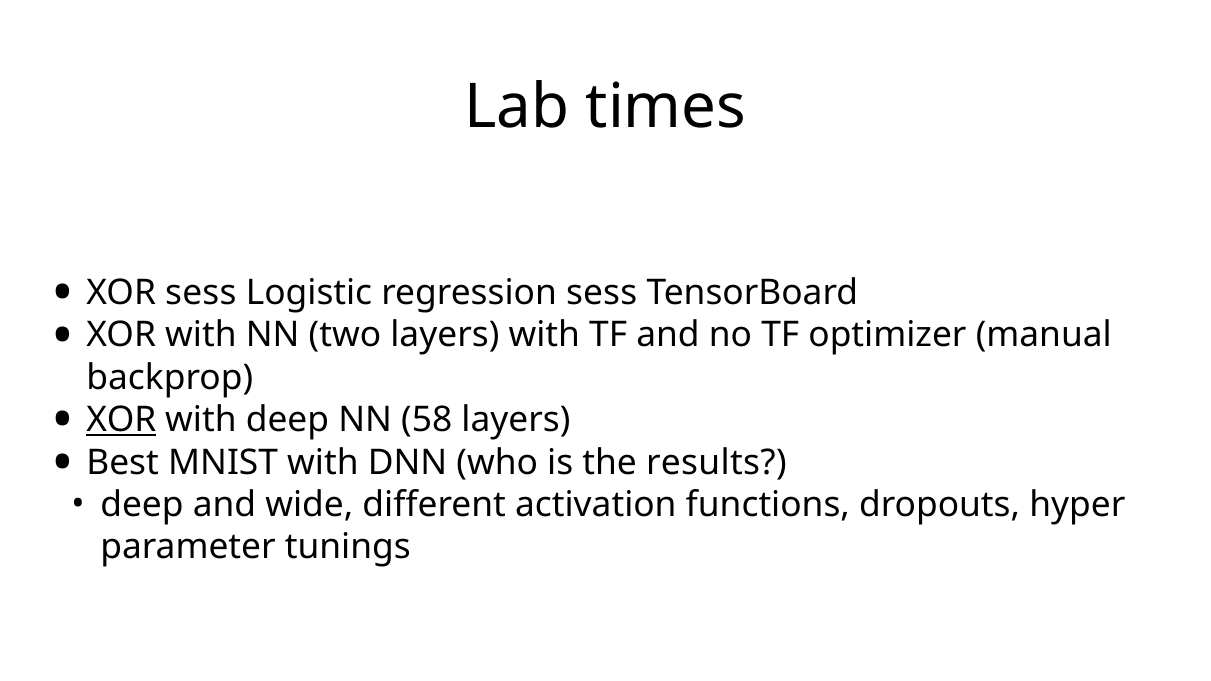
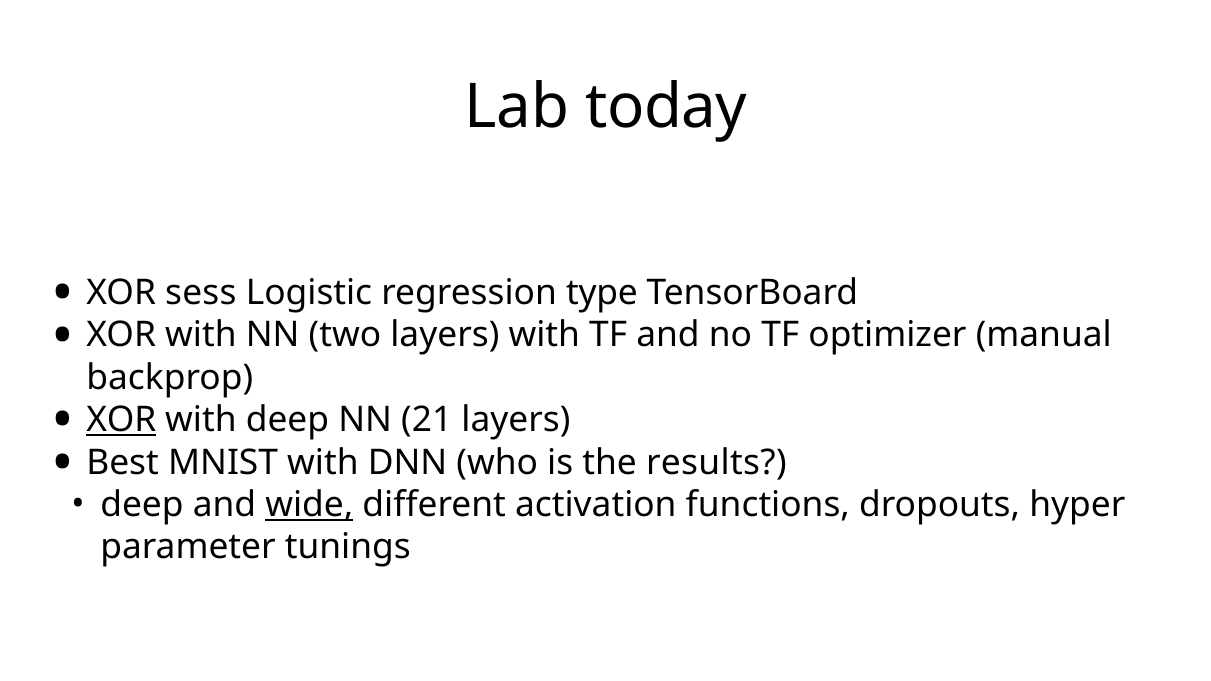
times: times -> today (666, 107)
regression sess: sess -> type (602, 293)
58: 58 -> 21 (427, 420)
wide underline: none -> present (309, 505)
